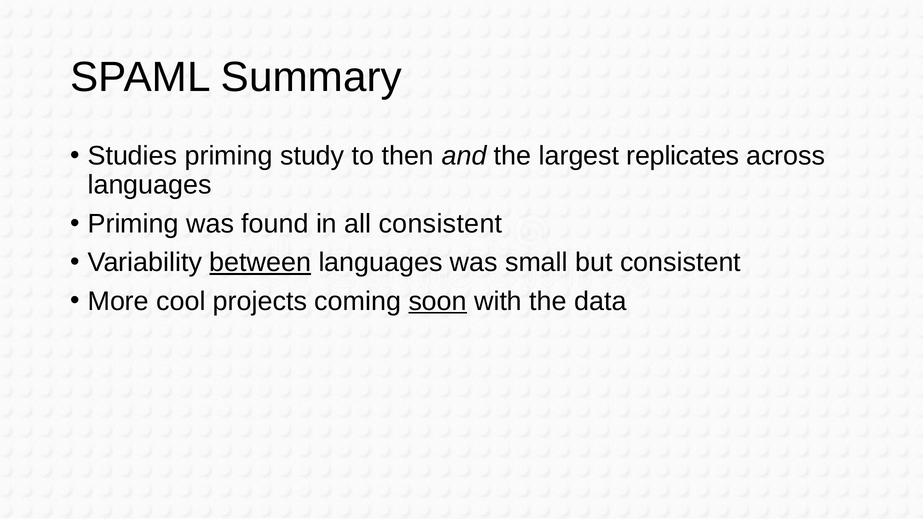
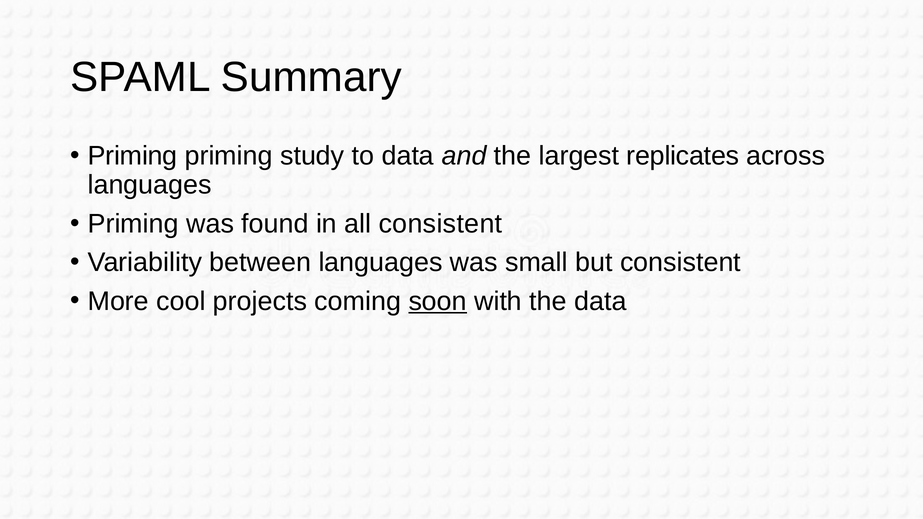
Studies: Studies -> Priming (133, 156)
to then: then -> data (408, 156)
between underline: present -> none (260, 263)
